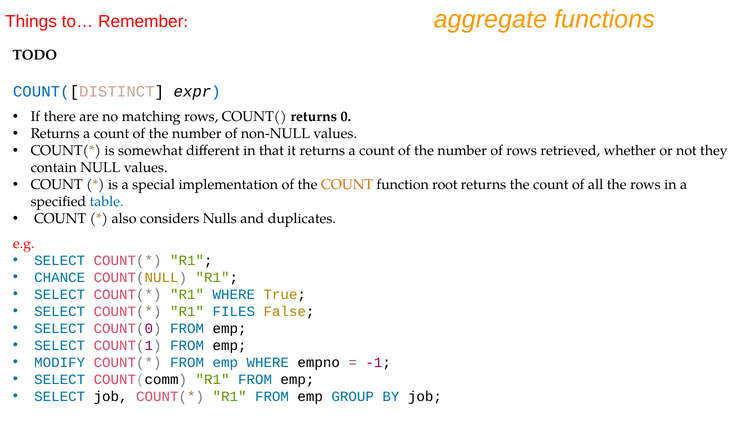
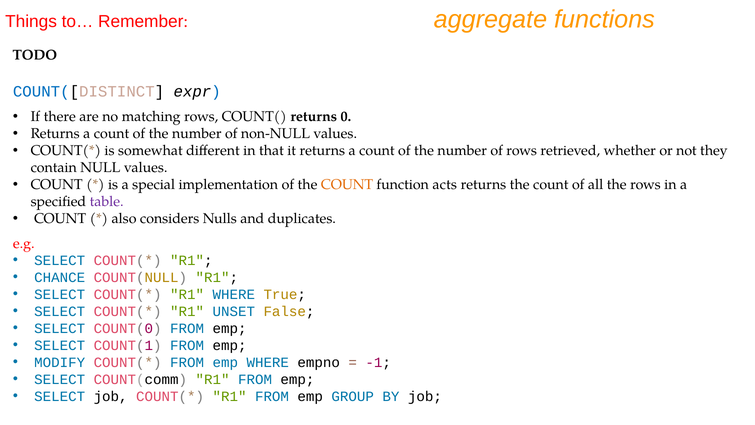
root: root -> acts (445, 185)
table colour: blue -> purple (107, 202)
FILES: FILES -> UNSET (234, 311)
